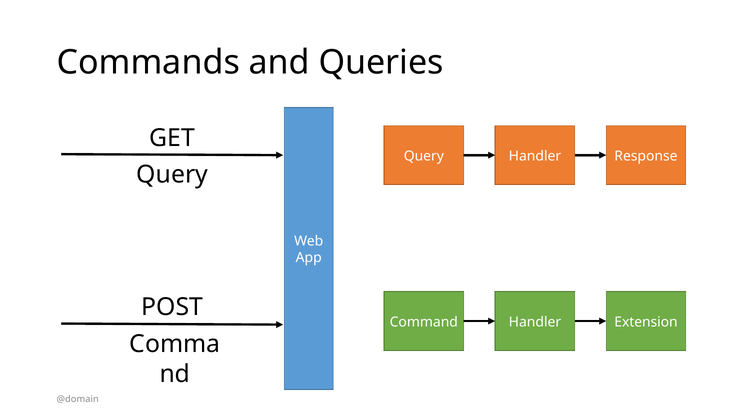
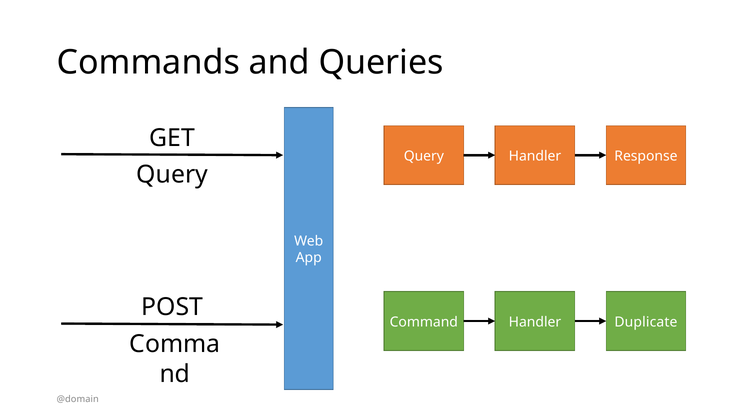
Extension: Extension -> Duplicate (646, 322)
